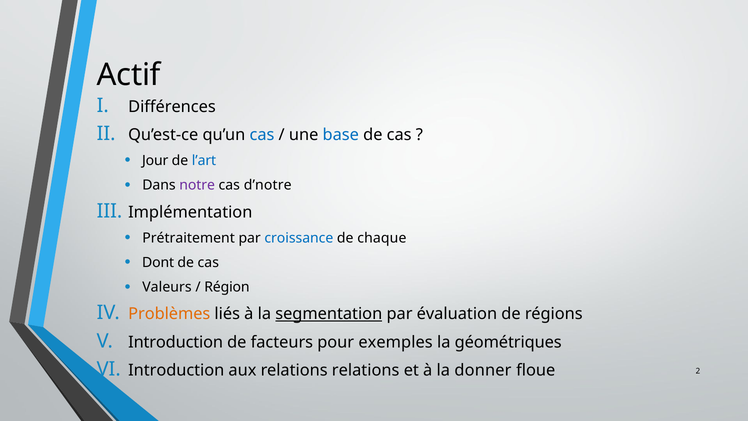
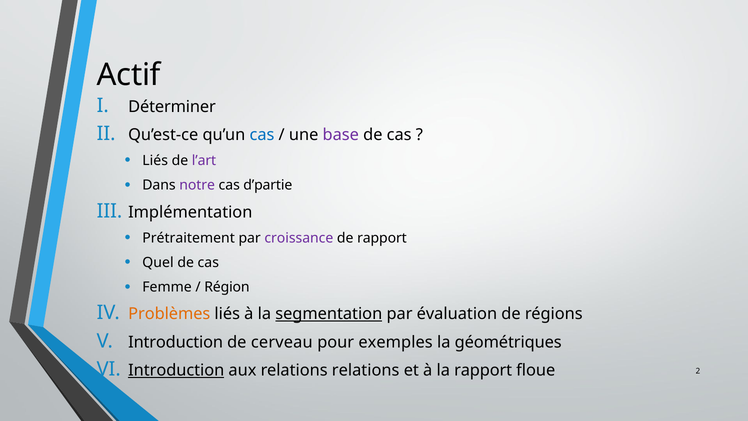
Différences: Différences -> Déterminer (172, 107)
base colour: blue -> purple (341, 135)
Jour: Jour -> Liés (155, 161)
l’art colour: blue -> purple (204, 161)
d’notre: d’notre -> d’partie (268, 185)
croissance colour: blue -> purple (299, 238)
de chaque: chaque -> rapport (382, 238)
Dont: Dont -> Quel (158, 262)
Valeurs: Valeurs -> Femme (167, 287)
facteurs: facteurs -> cerveau (282, 342)
Introduction underline: none -> present (176, 370)
la donner: donner -> rapport (483, 370)
